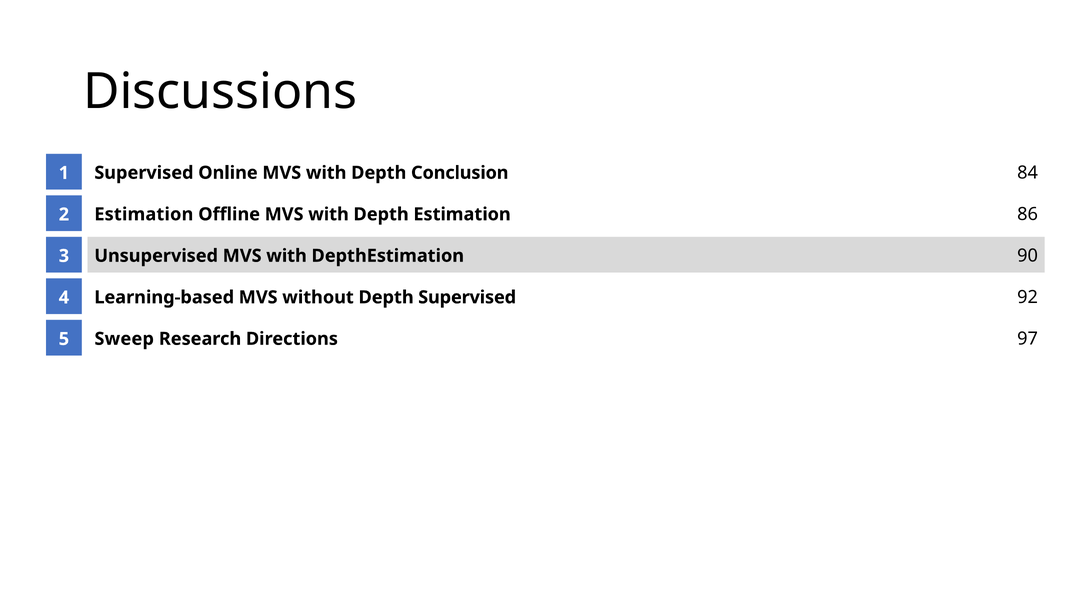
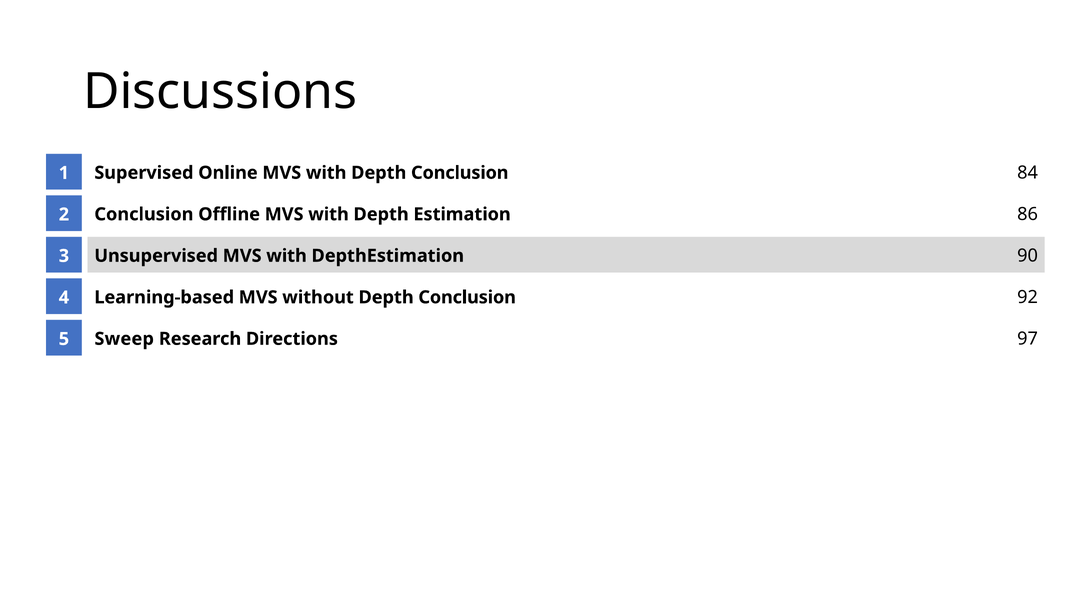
Estimation: Estimation -> Conclusion (144, 214)
without Depth Supervised: Supervised -> Conclusion (467, 297)
